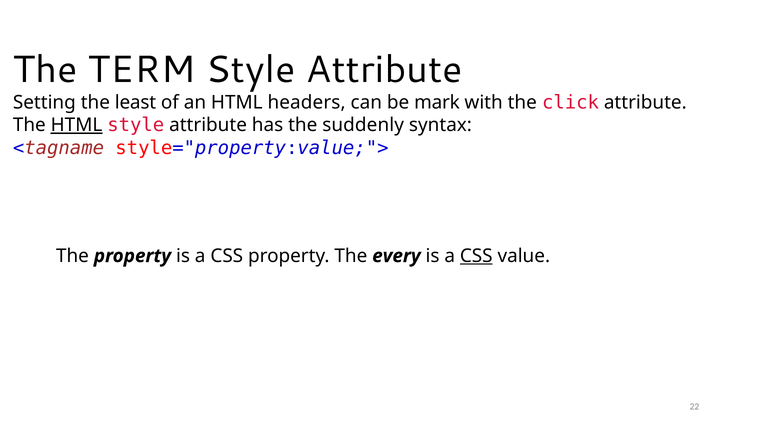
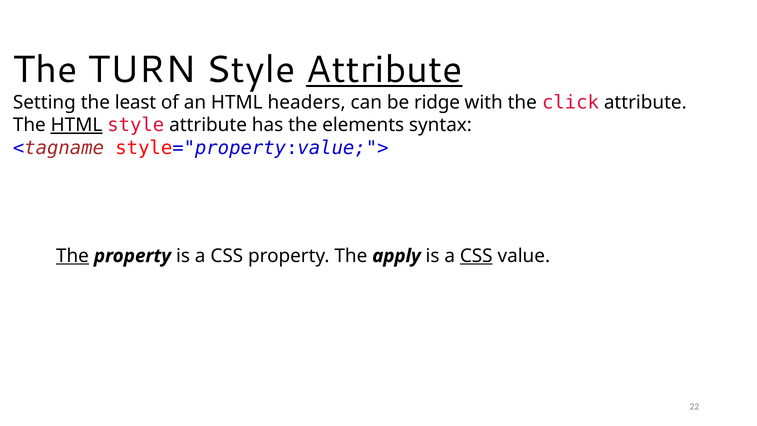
TERM: TERM -> TURN (142, 70)
Attribute underline: none -> present (384, 70)
mark: mark -> ridge (437, 102)
suddenly: suddenly -> elements (363, 125)
The underline: none -> present (72, 256)
every: every -> apply (397, 256)
